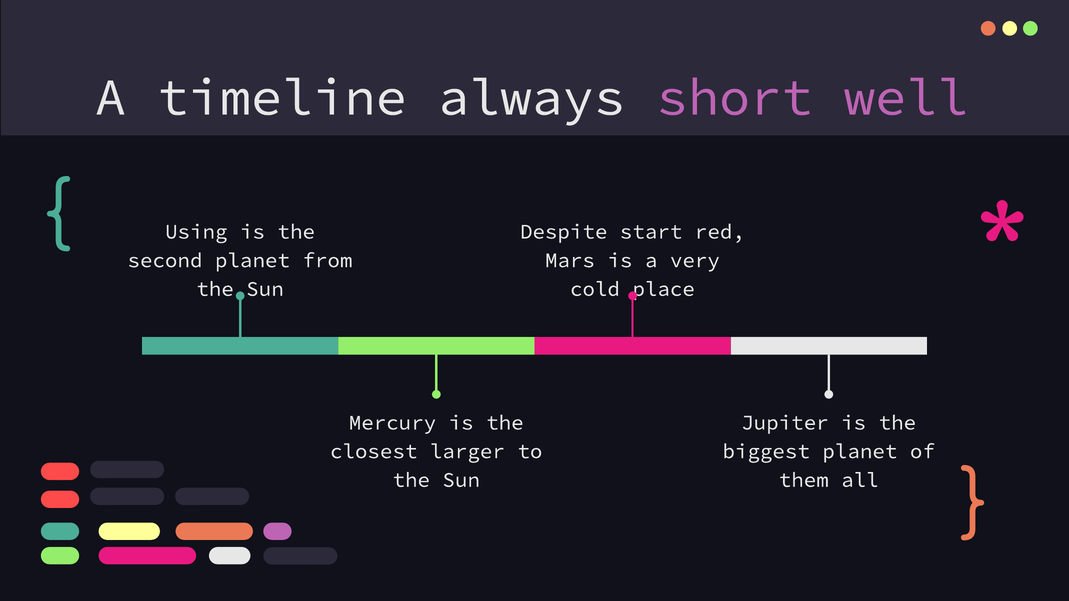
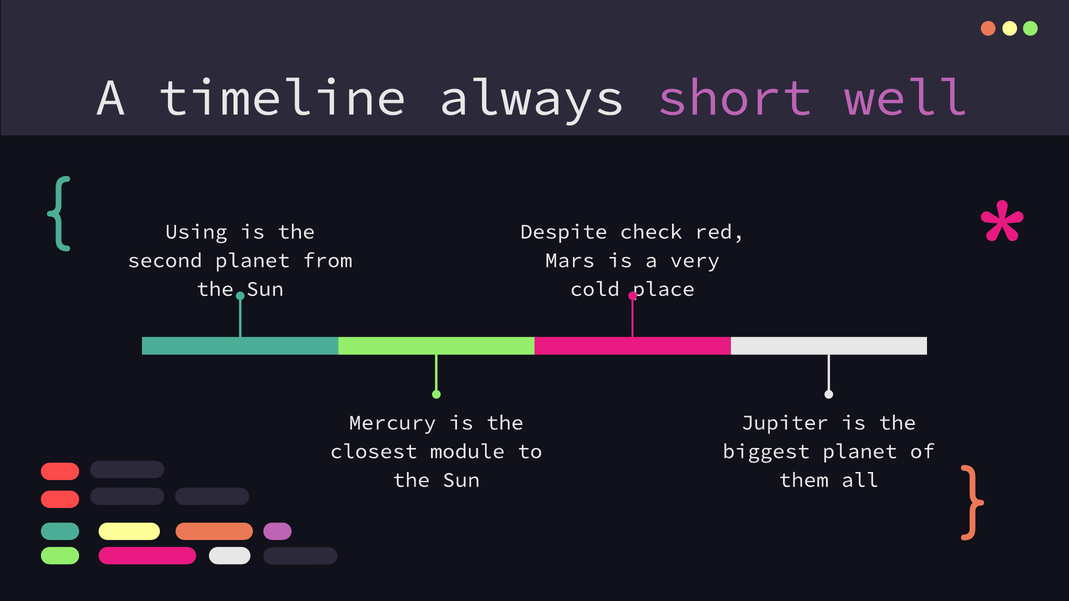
start: start -> check (651, 232)
larger: larger -> module (467, 452)
